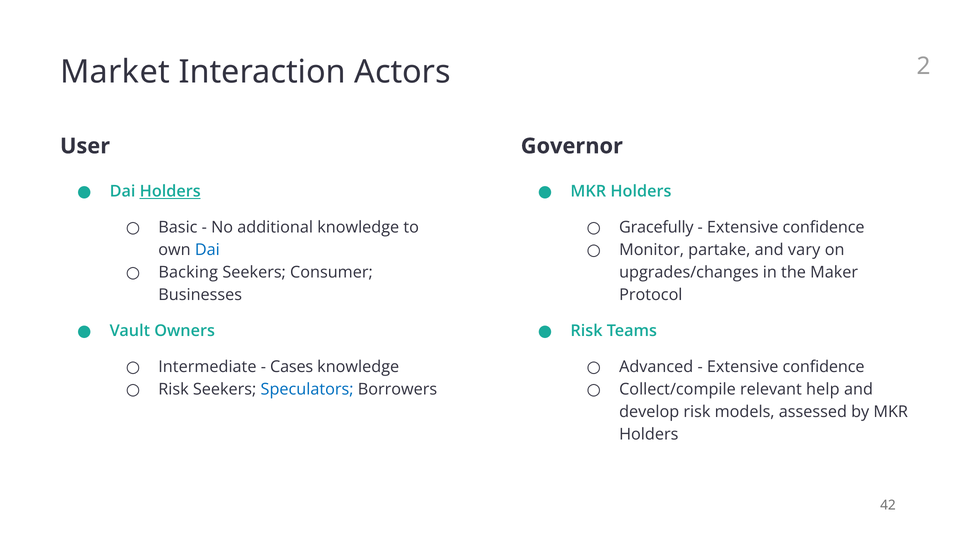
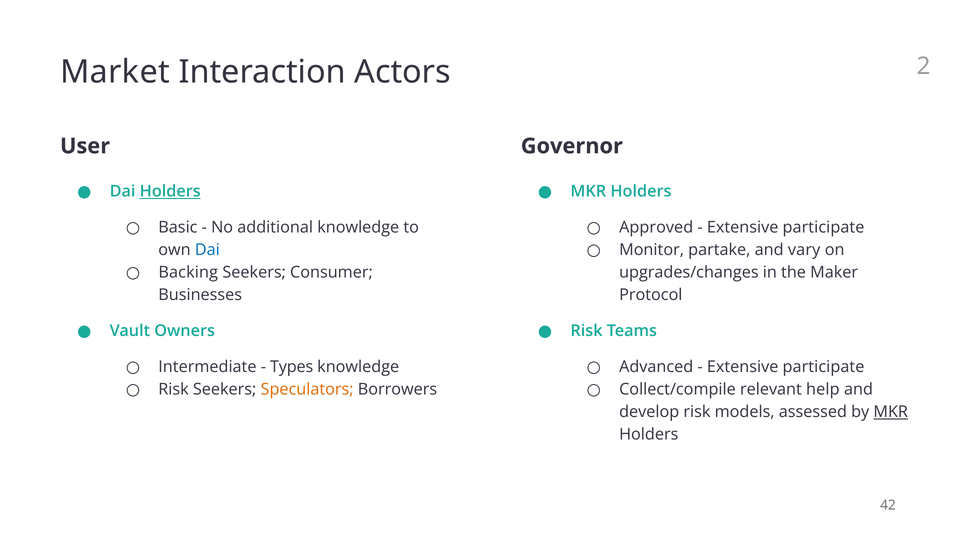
Gracefully: Gracefully -> Approved (656, 228)
confidence: confidence -> participate (824, 228)
Cases: Cases -> Types (292, 367)
confidence: confidence -> participate (824, 367)
Speculators colour: blue -> orange (307, 389)
MKR underline: none -> present (891, 412)
